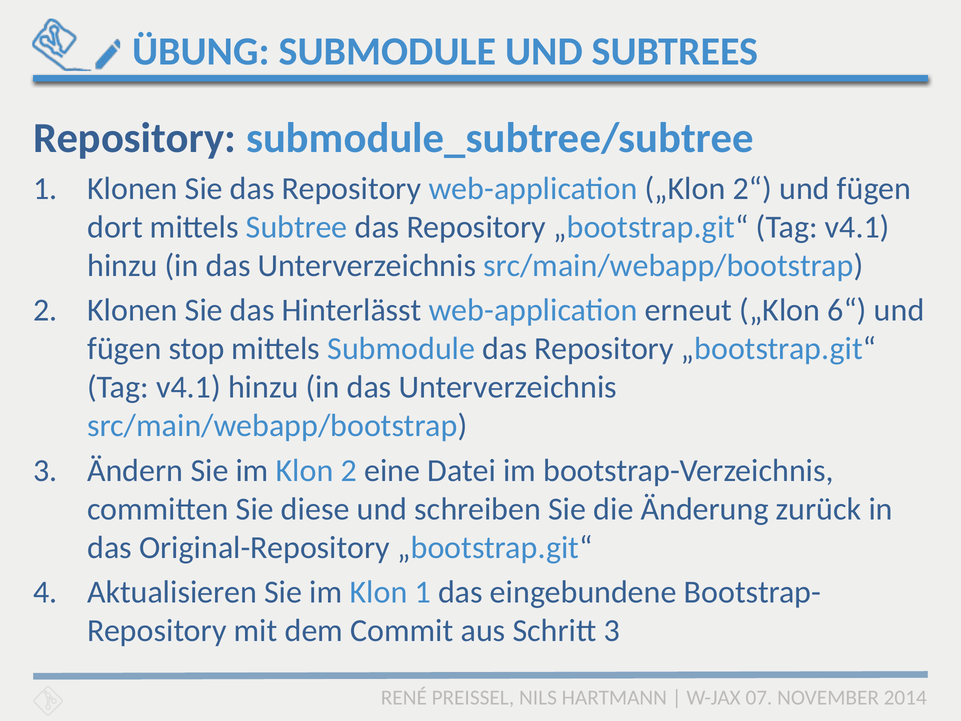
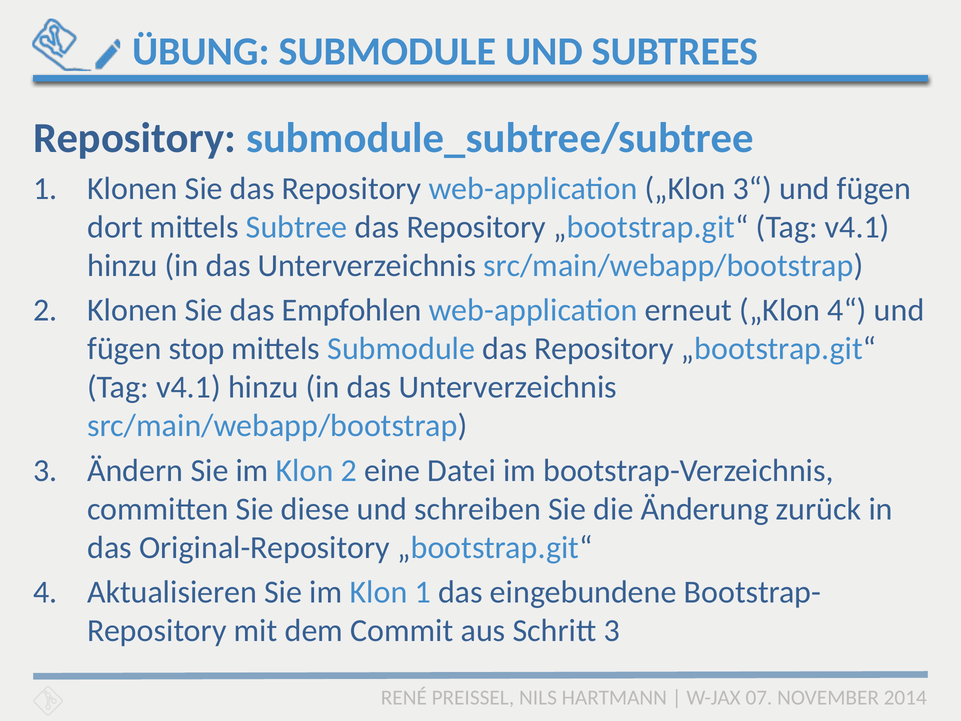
2“: 2“ -> 3“ (752, 189)
Hinterlässt: Hinterlässt -> Empfohlen (352, 310)
6“: 6“ -> 4“ (847, 310)
